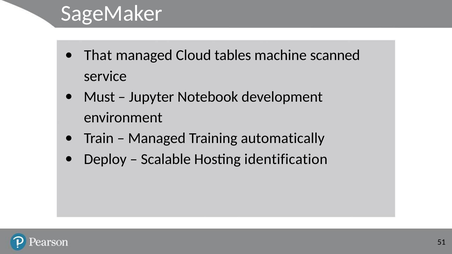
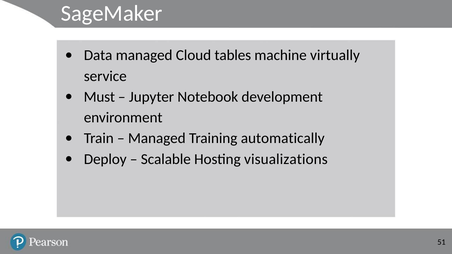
That: That -> Data (98, 55)
scanned: scanned -> virtually (335, 55)
identification: identification -> visualizations (286, 159)
